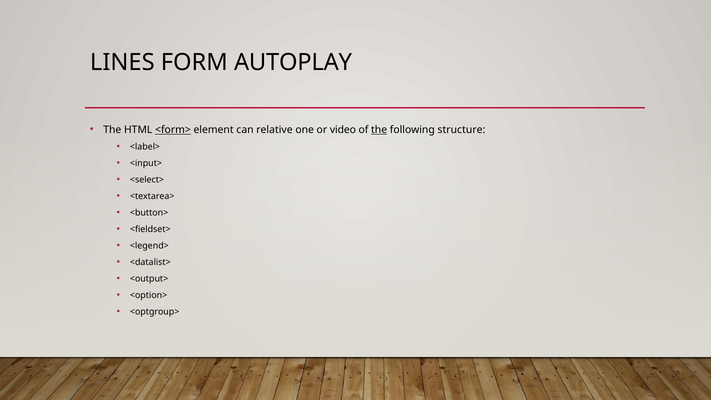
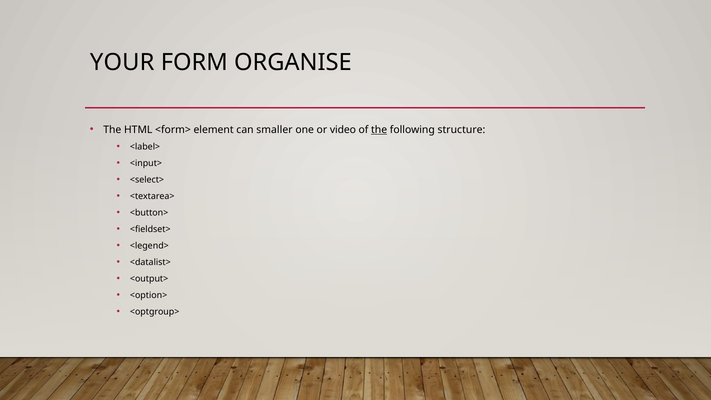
LINES: LINES -> YOUR (122, 62)
AUTOPLAY: AUTOPLAY -> ORGANISE (293, 62)
<form> underline: present -> none (173, 130)
relative: relative -> smaller (274, 130)
